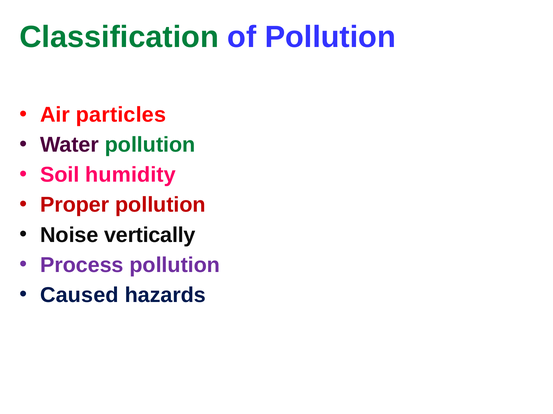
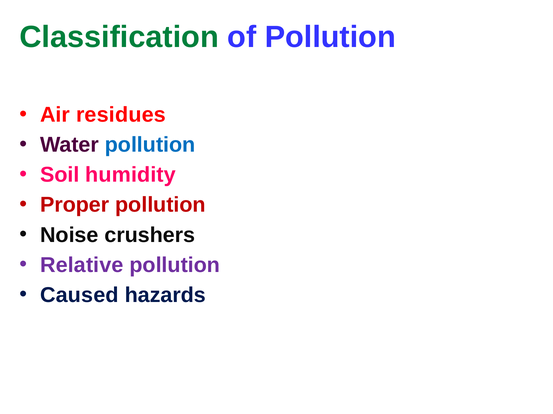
particles: particles -> residues (121, 115)
pollution colour: green -> blue (150, 145)
vertically: vertically -> crushers (150, 235)
Process: Process -> Relative (82, 265)
